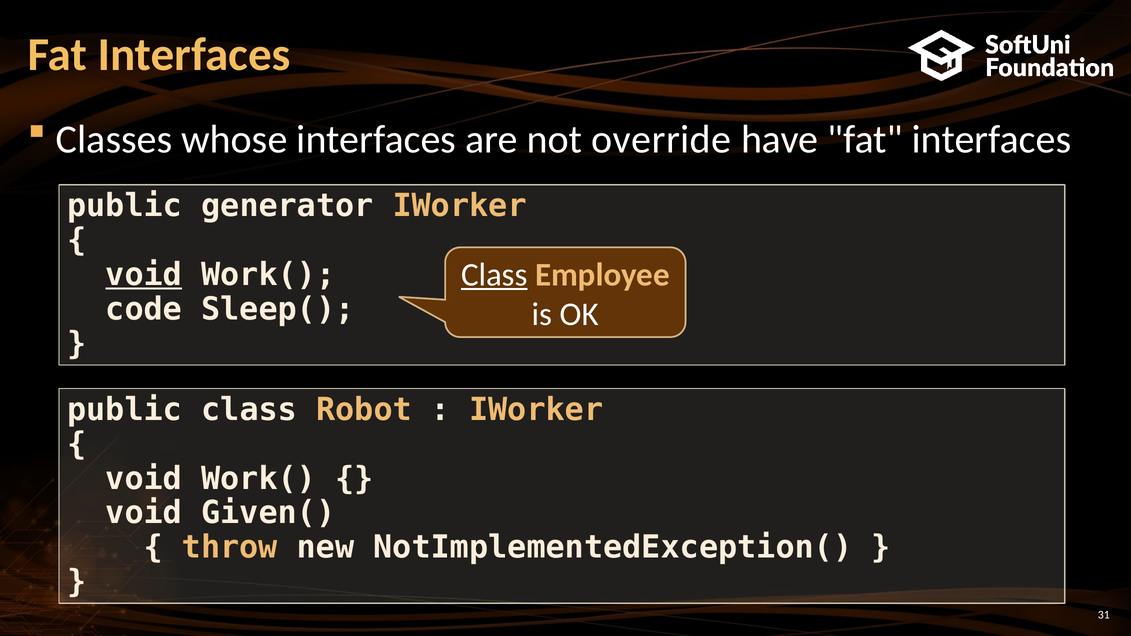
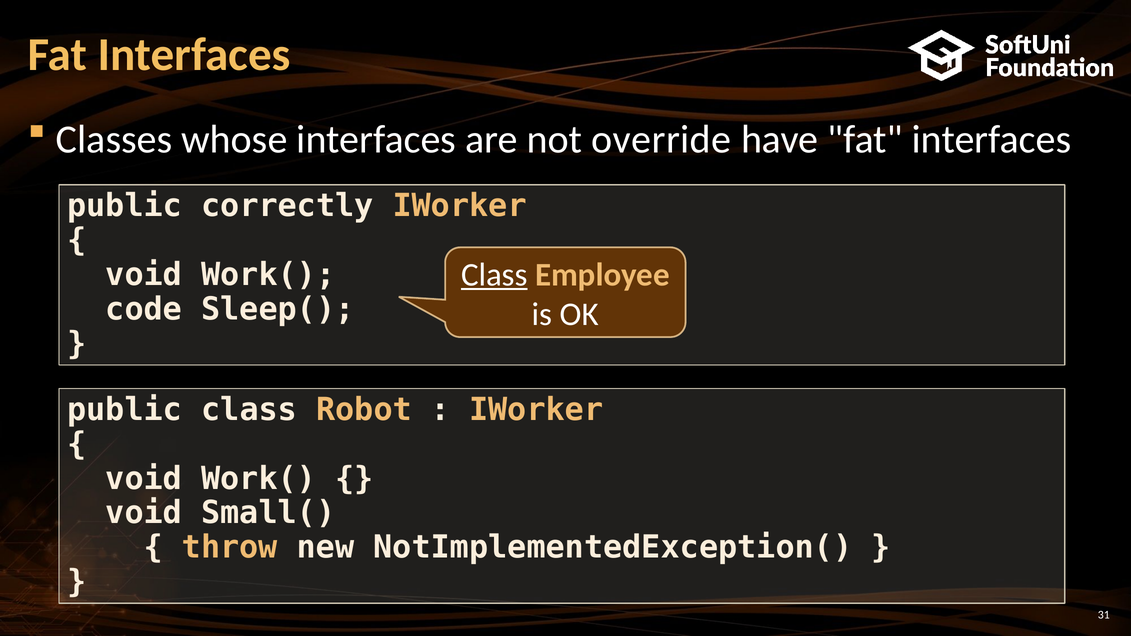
generator: generator -> correctly (287, 206)
void underline: present -> none (144, 275)
Given(: Given( -> Small( (268, 513)
